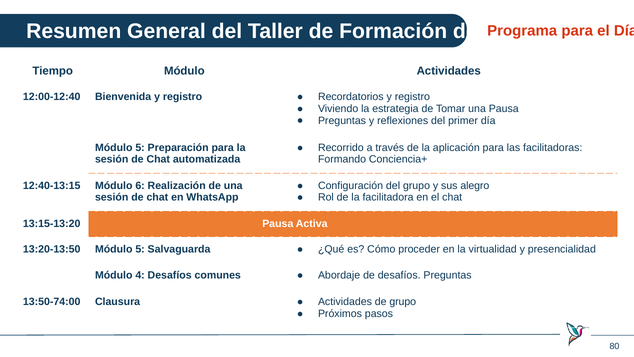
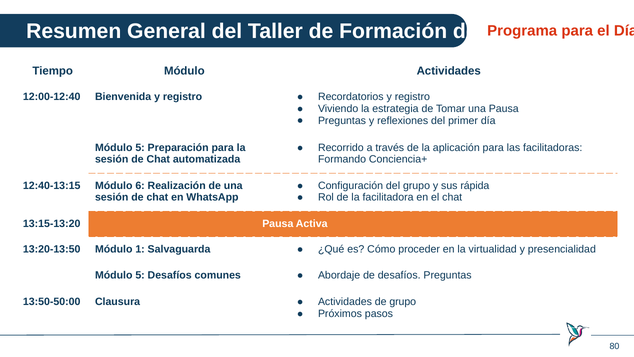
alegro: alegro -> rápida (475, 185)
13:20-13:50 Módulo 5: 5 -> 1 (140, 249)
4: 4 -> 5 (140, 275)
13:50-74:00: 13:50-74:00 -> 13:50-50:00 (52, 302)
